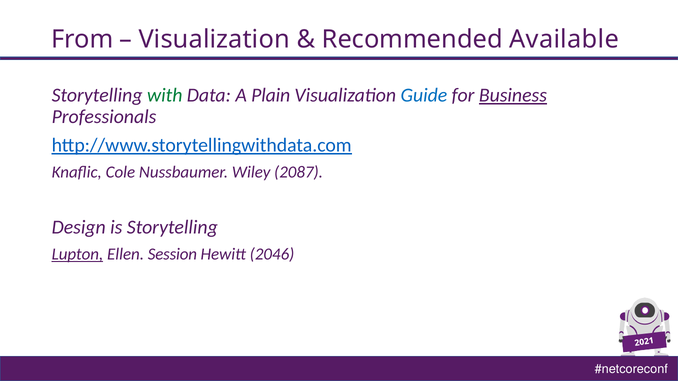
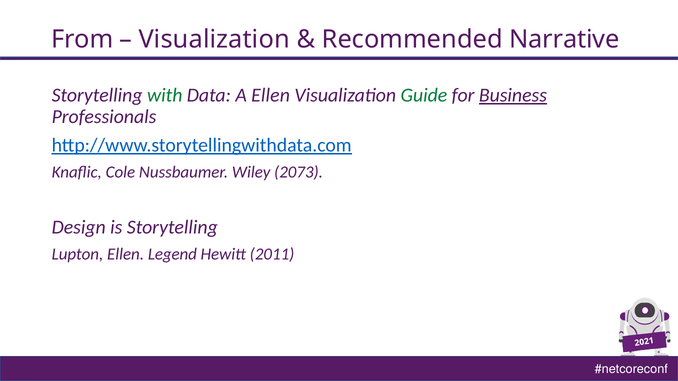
Available: Available -> Narrative (564, 39)
A Plain: Plain -> Ellen (271, 95)
Guide colour: blue -> green (424, 95)
2087: 2087 -> 2073 (299, 172)
Lupton underline: present -> none (77, 254)
Session: Session -> Legend (172, 254)
2046: 2046 -> 2011 (272, 254)
